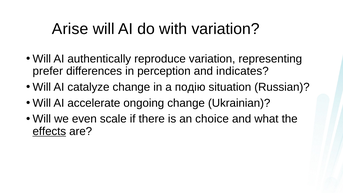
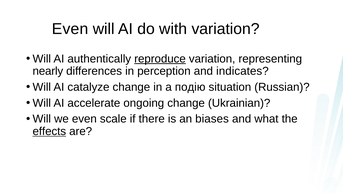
Arise: Arise -> Even (70, 29)
reproduce underline: none -> present (160, 59)
prefer: prefer -> nearly (48, 71)
choice: choice -> biases (212, 119)
